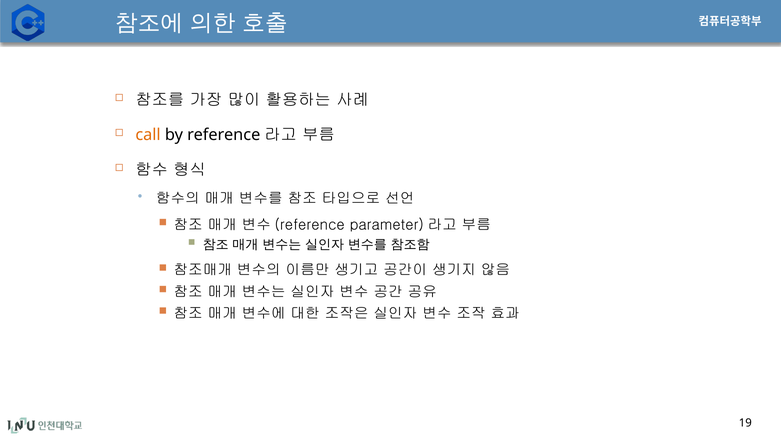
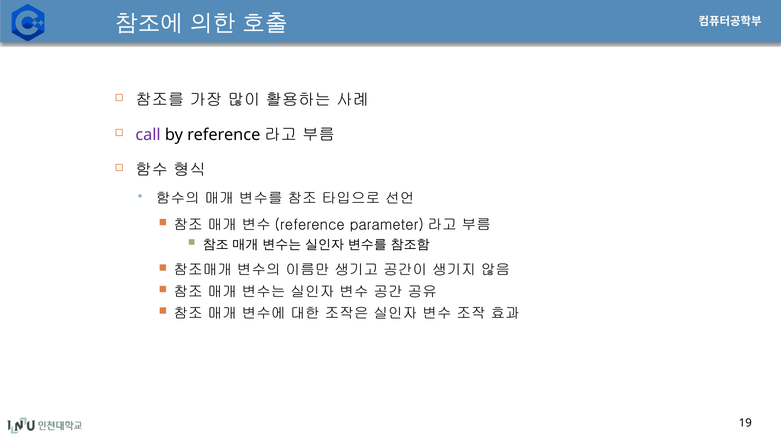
call colour: orange -> purple (148, 135)
